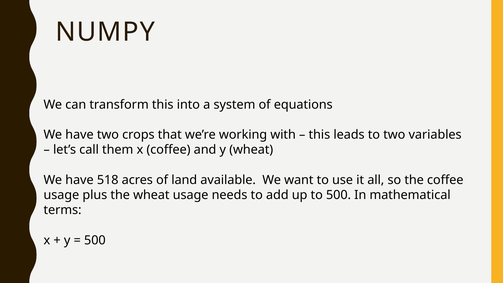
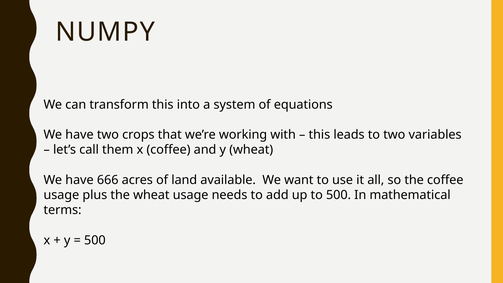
518: 518 -> 666 (108, 180)
